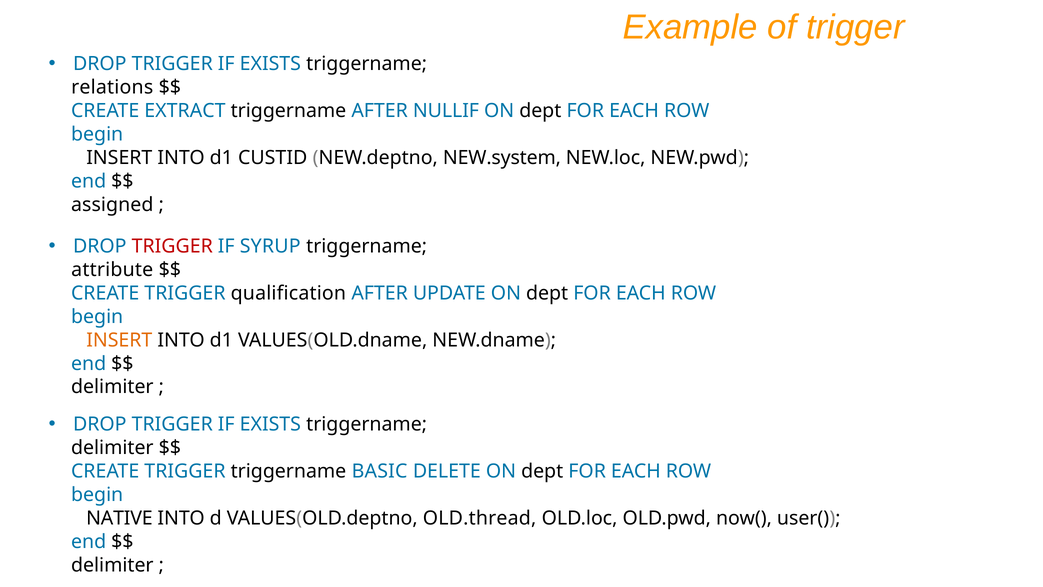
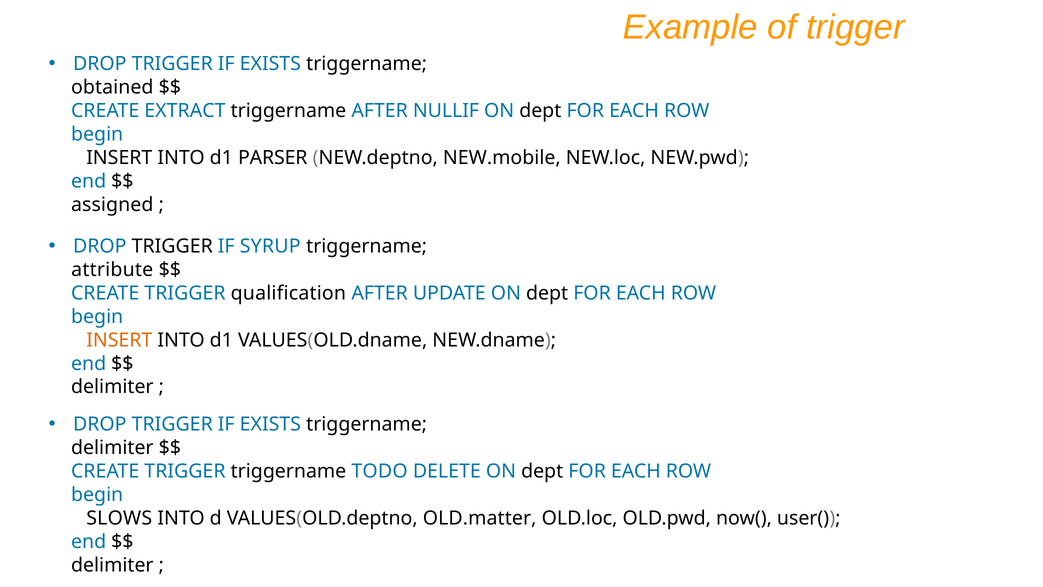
relations: relations -> obtained (112, 87)
CUSTID: CUSTID -> PARSER (273, 158)
NEW.system: NEW.system -> NEW.mobile (502, 158)
TRIGGER colour: red -> black (172, 246)
BASIC: BASIC -> TODO (380, 471)
NATIVE: NATIVE -> SLOWS (119, 518)
OLD.thread: OLD.thread -> OLD.matter (480, 518)
